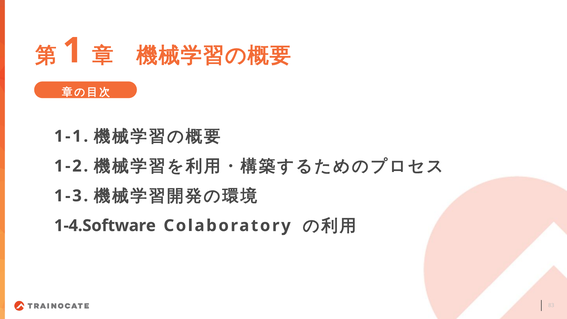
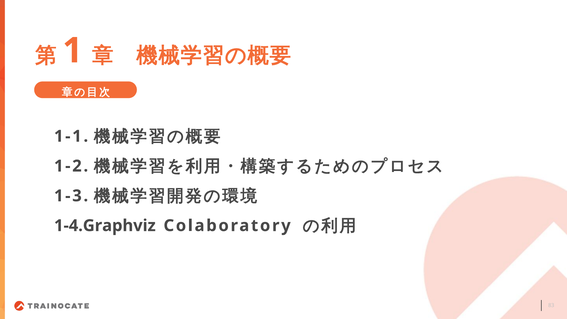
1-4.Software: 1-4.Software -> 1-4.Graphviz (105, 226)
